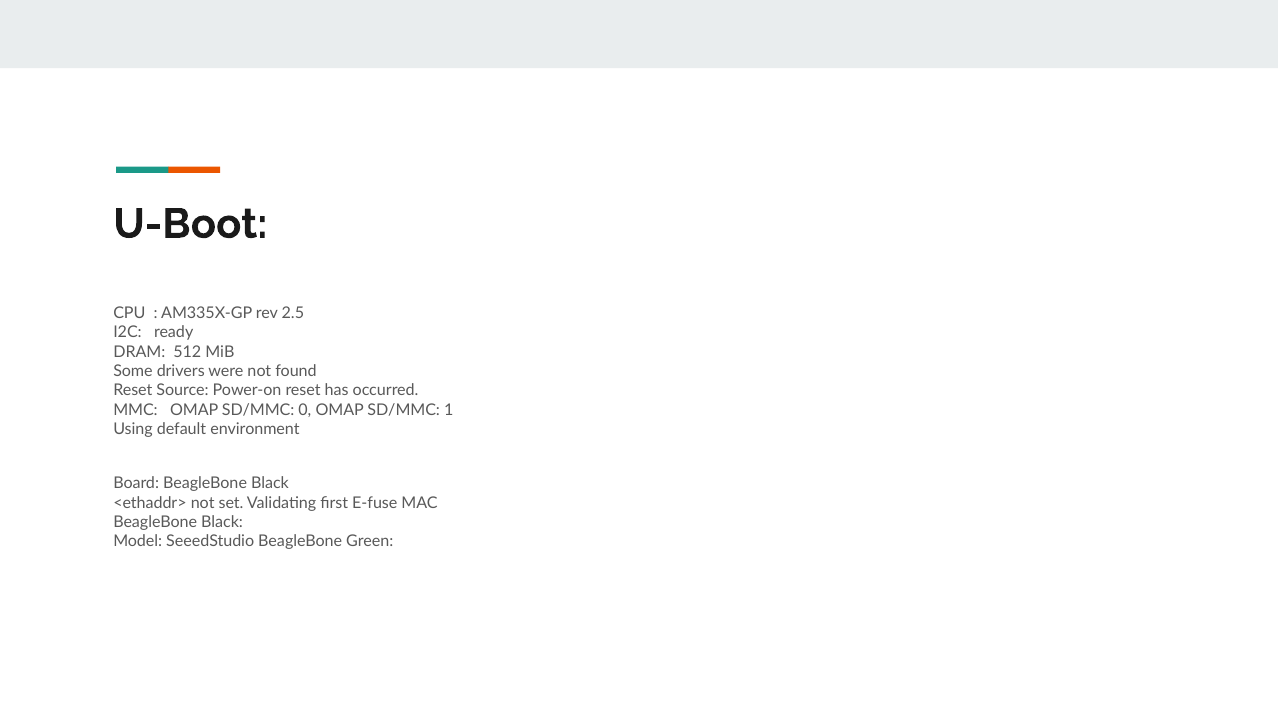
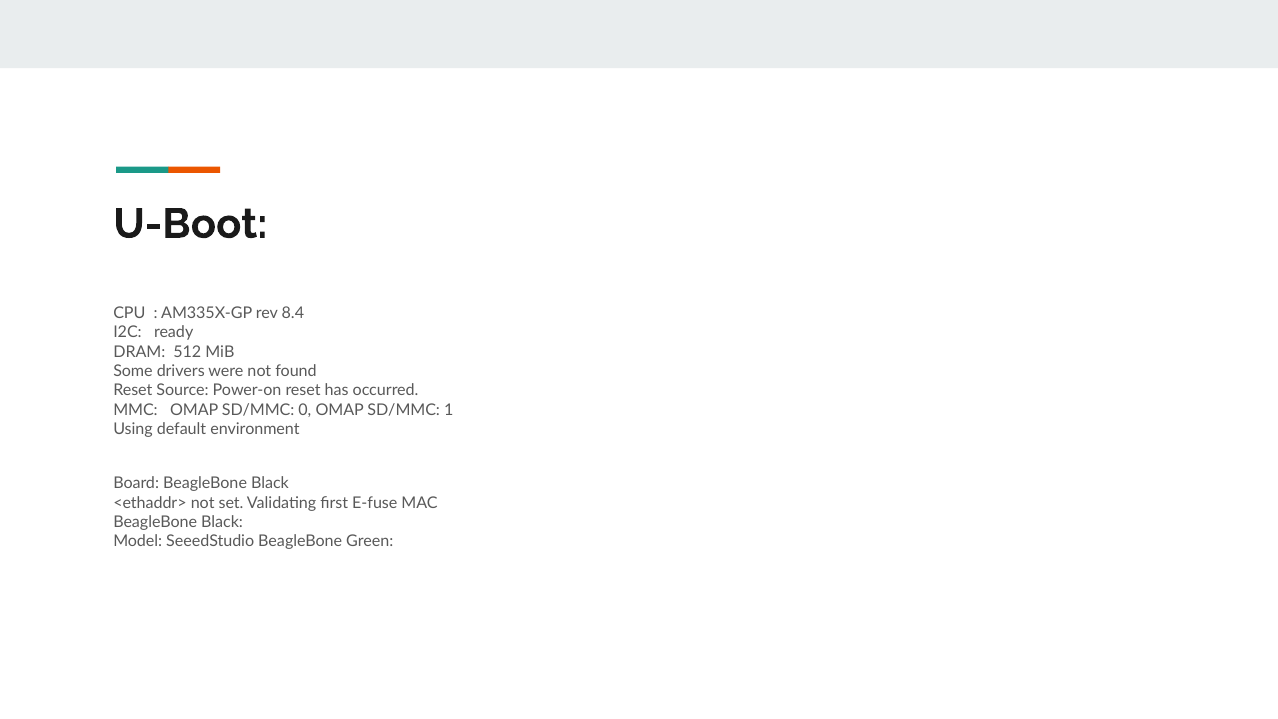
2.5: 2.5 -> 8.4 (293, 313)
